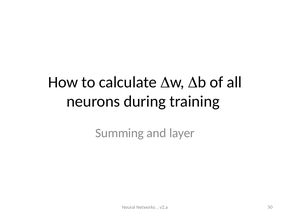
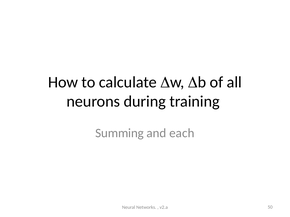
layer: layer -> each (182, 133)
